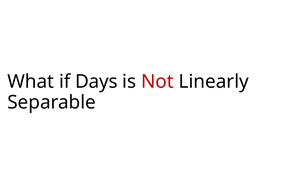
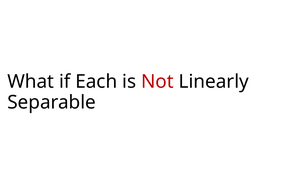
Days: Days -> Each (96, 81)
